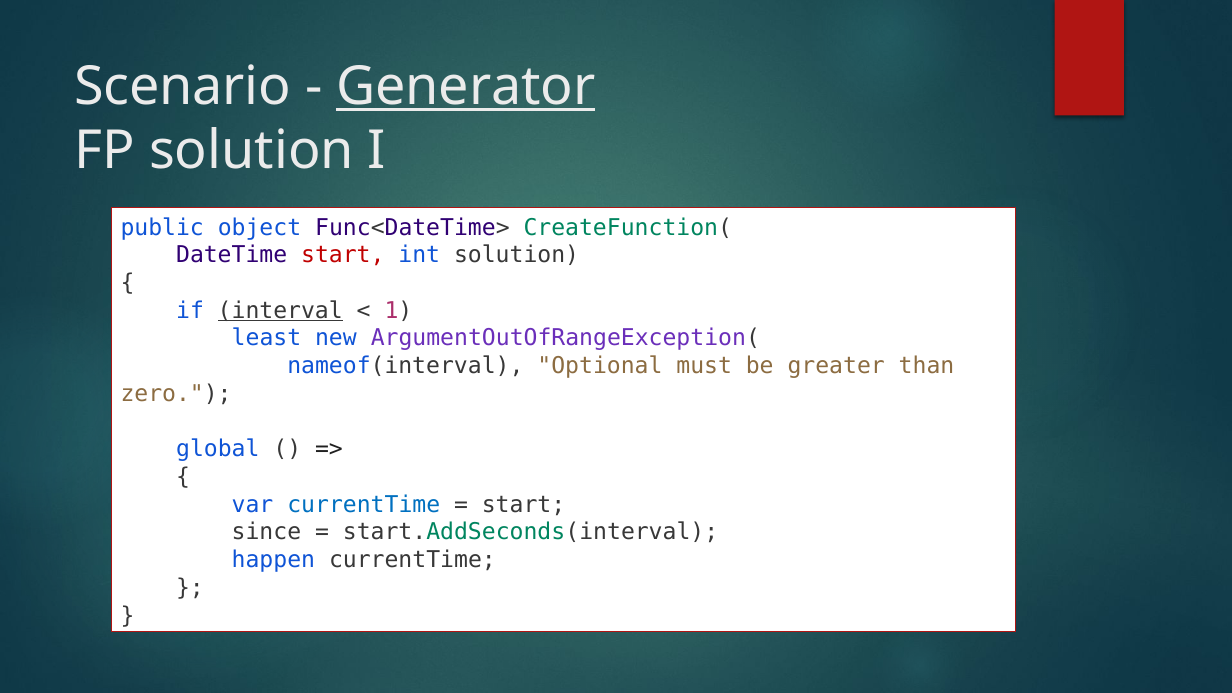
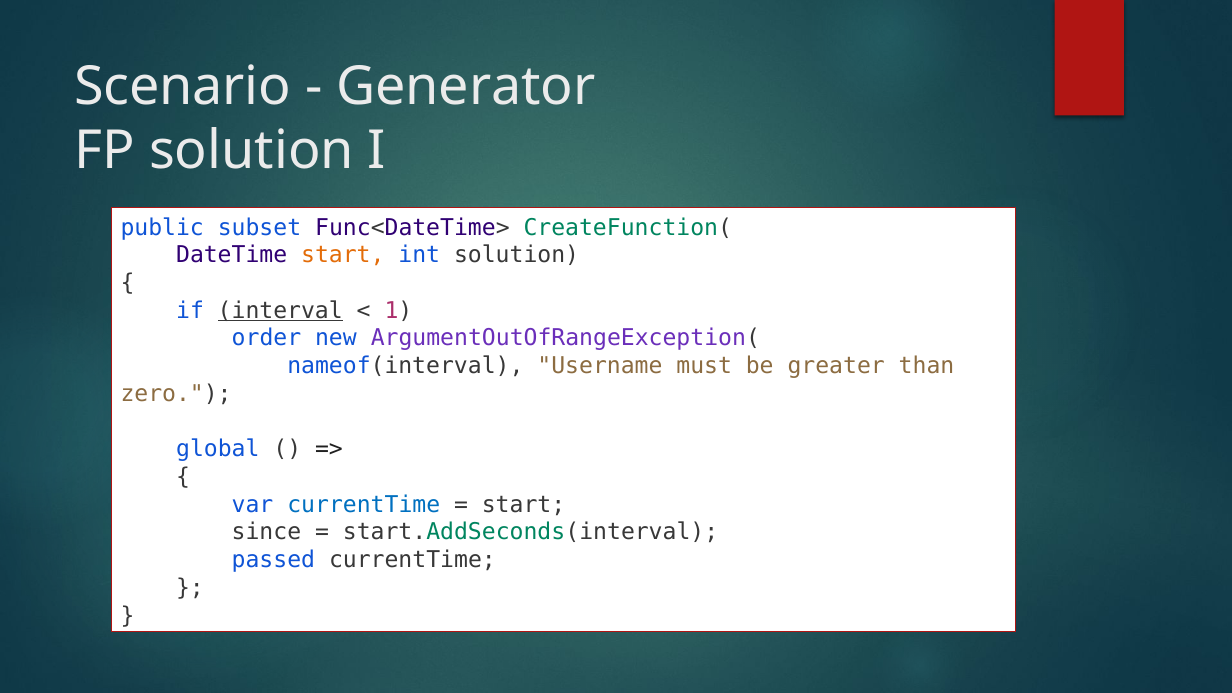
Generator underline: present -> none (466, 87)
object: object -> subset (259, 227)
start colour: red -> orange (343, 255)
least: least -> order (266, 338)
Optional: Optional -> Username (600, 366)
happen: happen -> passed (273, 560)
